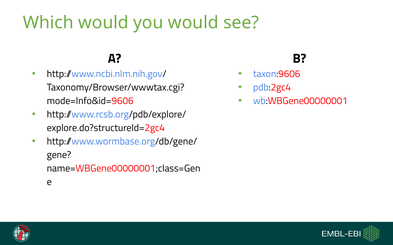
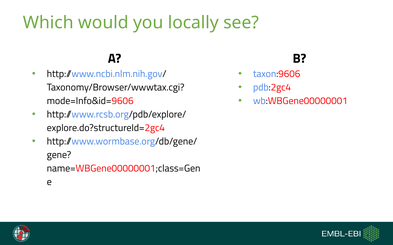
you would: would -> locally (193, 23)
